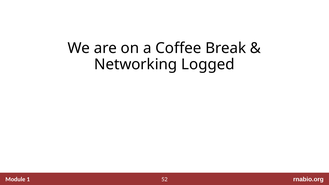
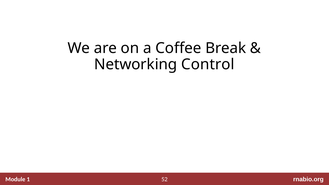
Logged: Logged -> Control (208, 65)
